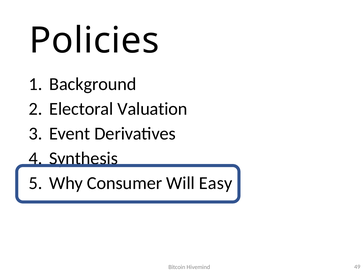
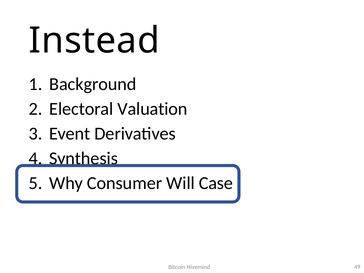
Policies: Policies -> Instead (94, 41)
Easy: Easy -> Case (216, 183)
